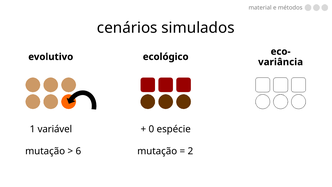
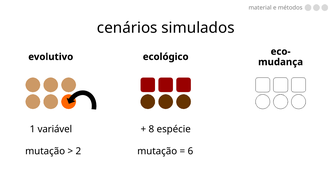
variância: variância -> mudança (281, 62)
0: 0 -> 8 (151, 129)
6: 6 -> 2 (78, 151)
2: 2 -> 6 (190, 151)
